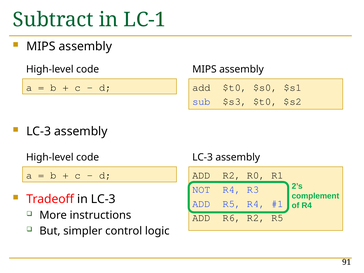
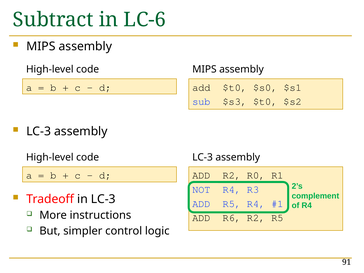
LC-1: LC-1 -> LC-6 (145, 20)
